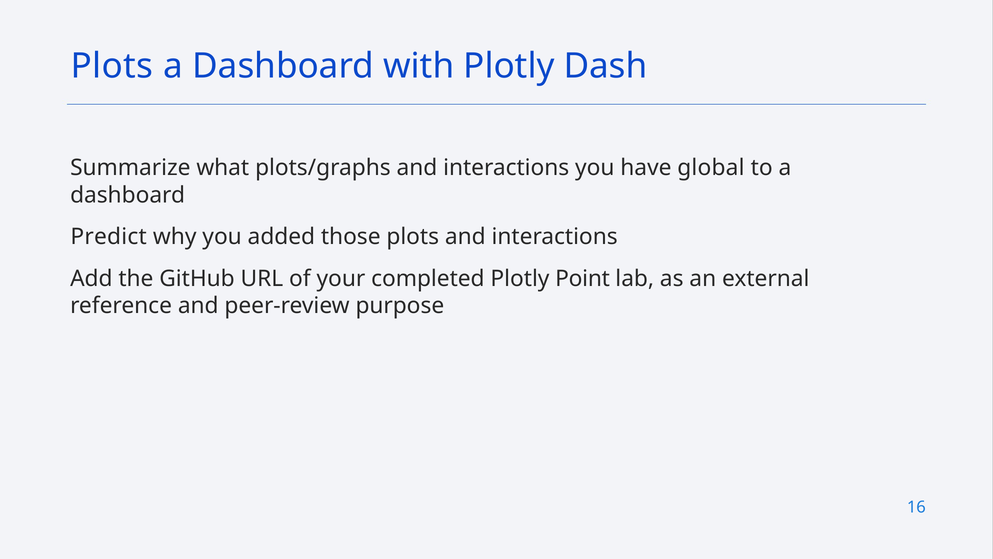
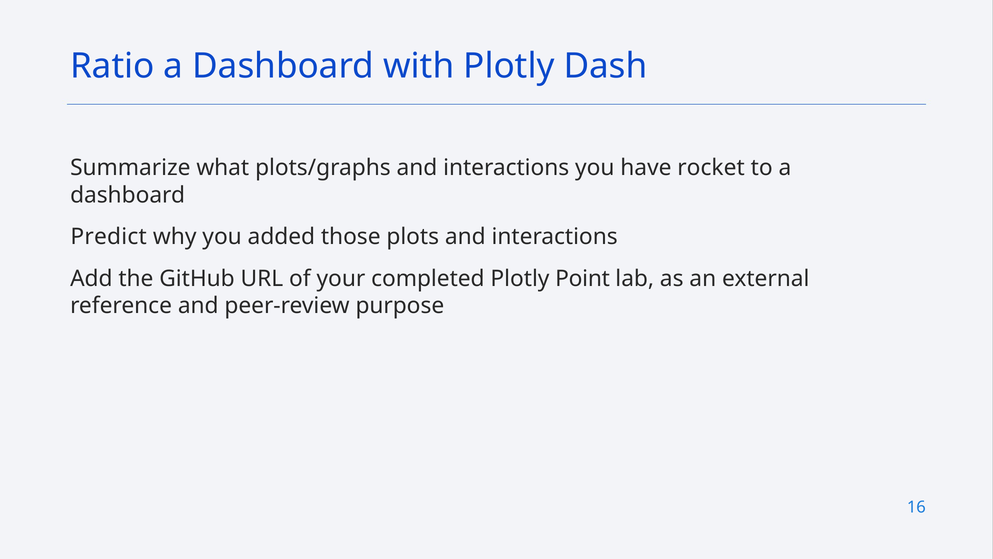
Plots: Plots -> Ratio (112, 66)
global: global -> rocket (711, 168)
